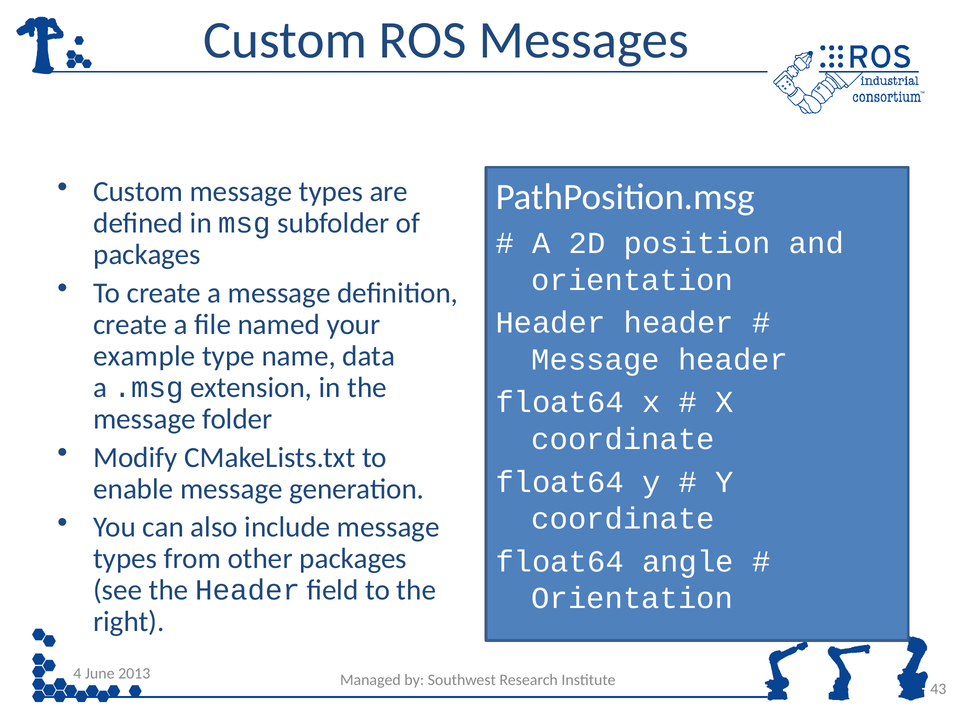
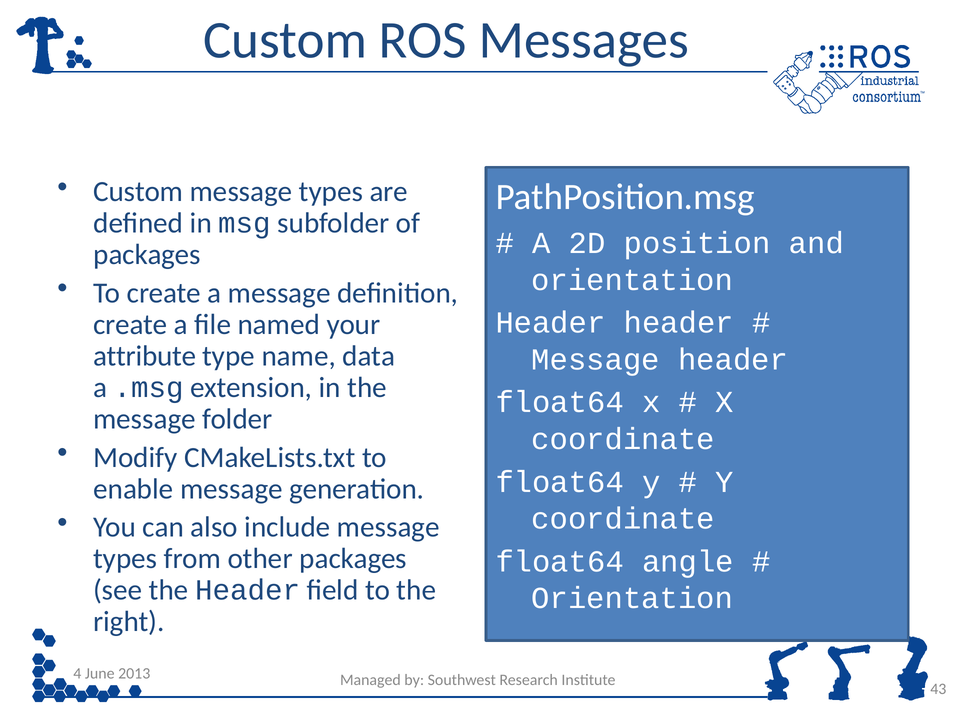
example: example -> attribute (145, 356)
